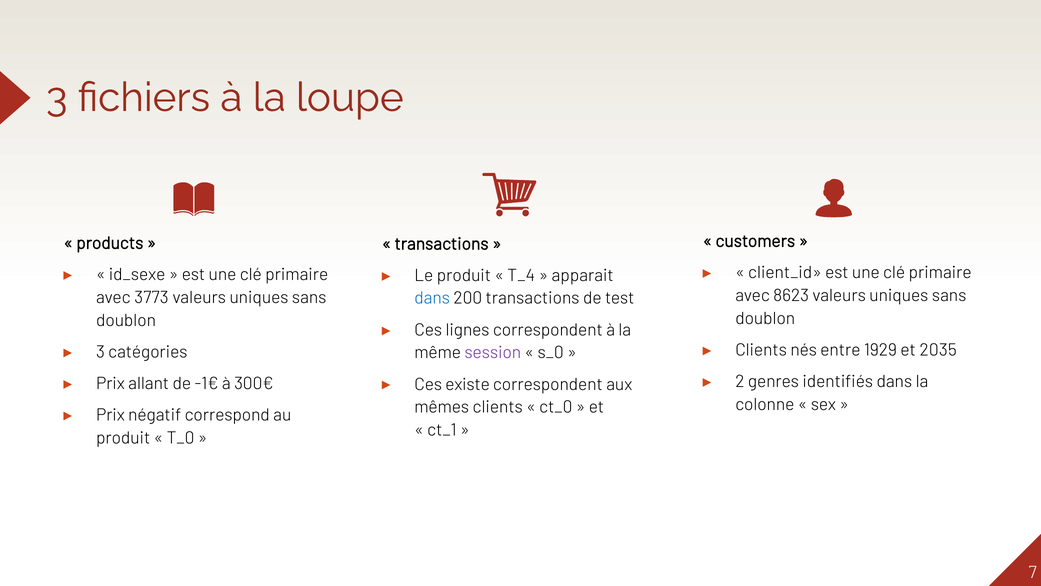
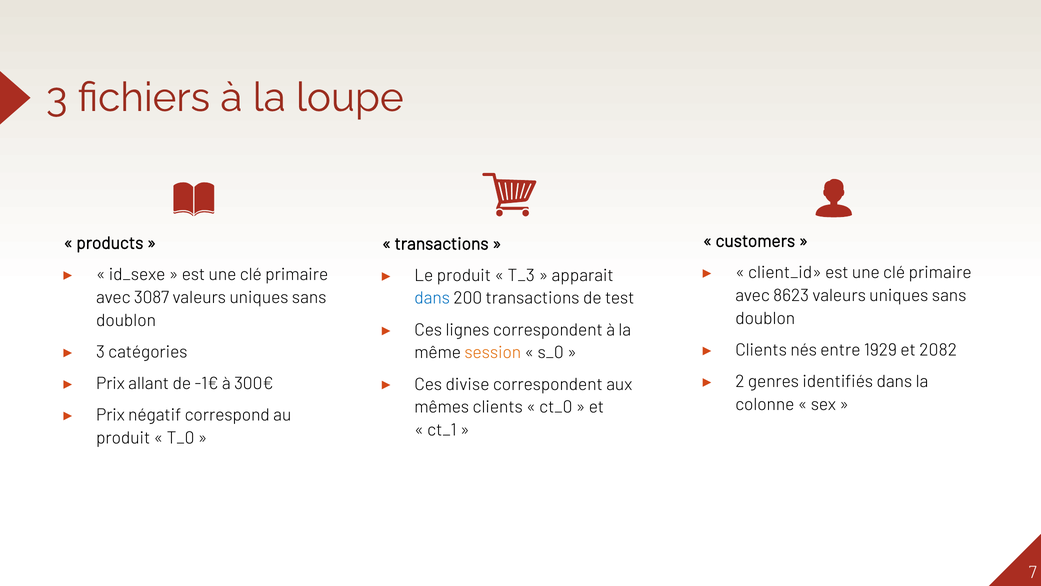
T_4: T_4 -> T_3 (521, 275)
3773: 3773 -> 3087 (152, 297)
2035: 2035 -> 2082 (938, 350)
session colour: purple -> orange (493, 352)
existe: existe -> divise (467, 384)
